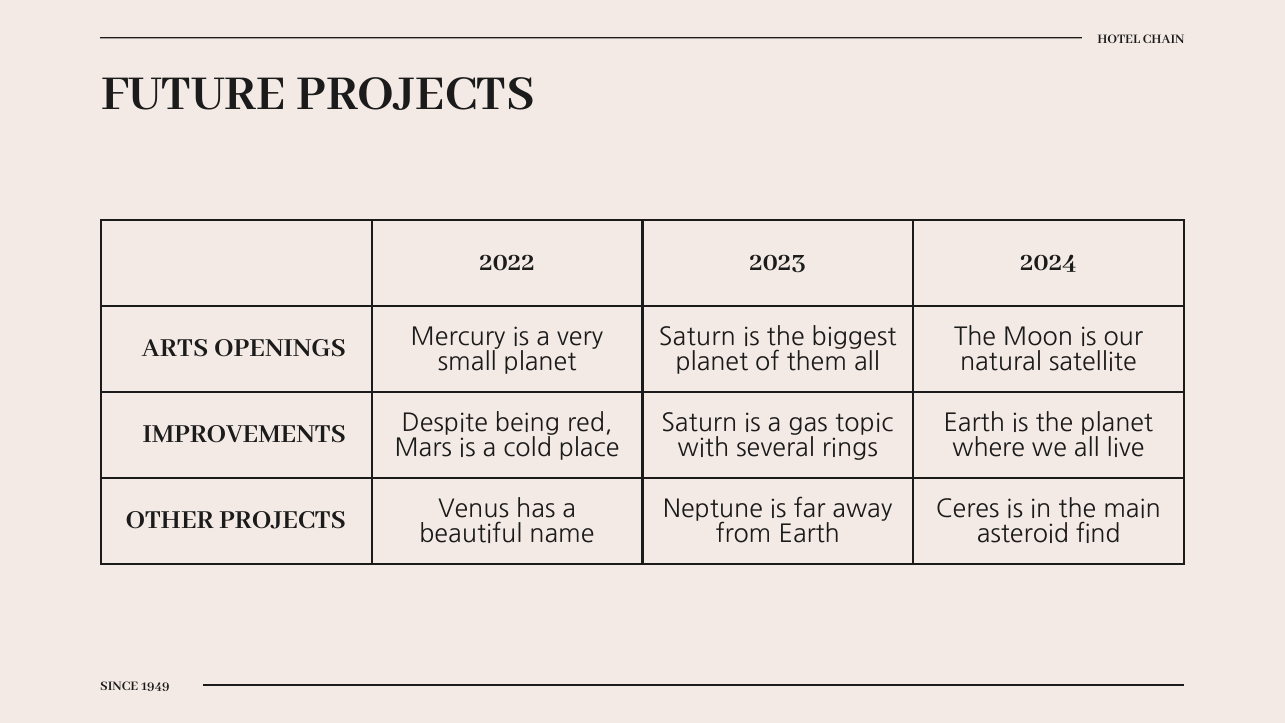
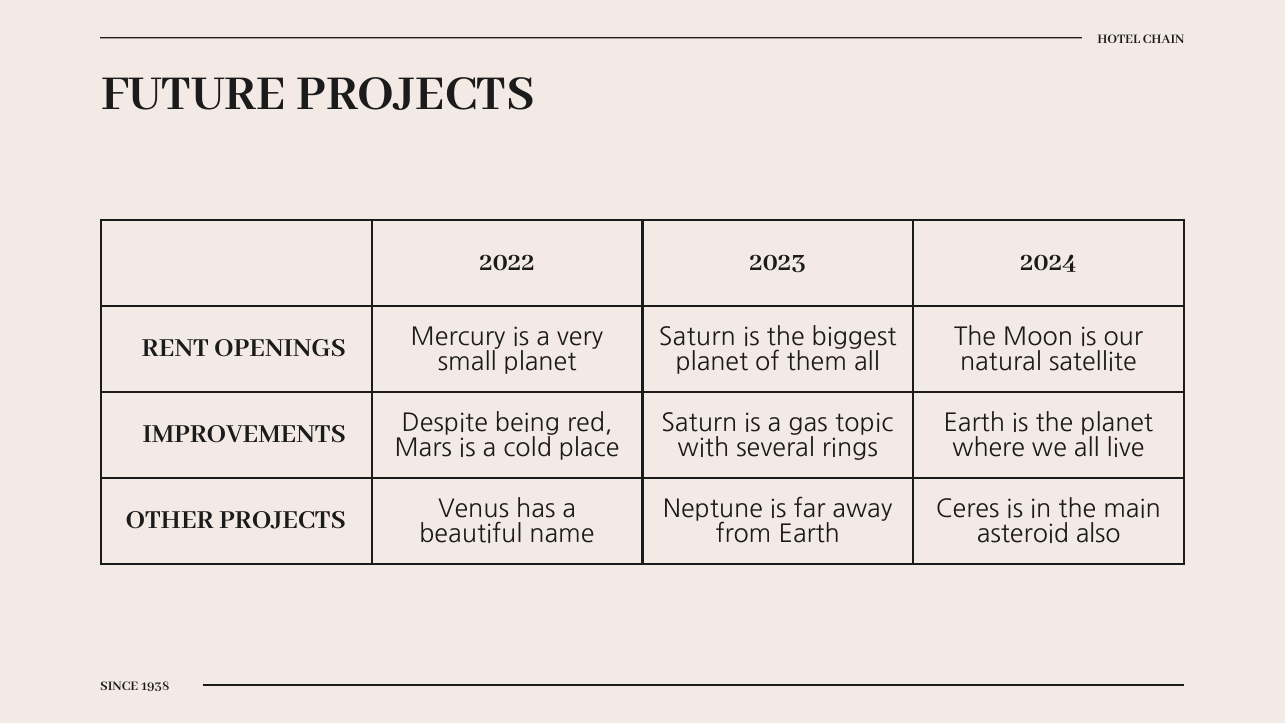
ARTS: ARTS -> RENT (175, 347)
find: find -> also (1098, 534)
1949: 1949 -> 1938 (155, 686)
